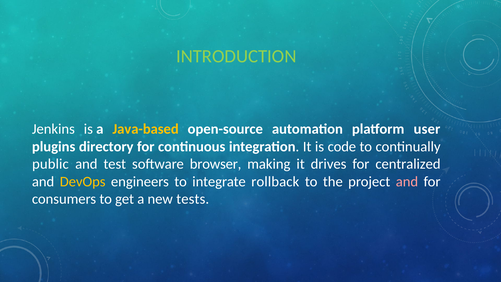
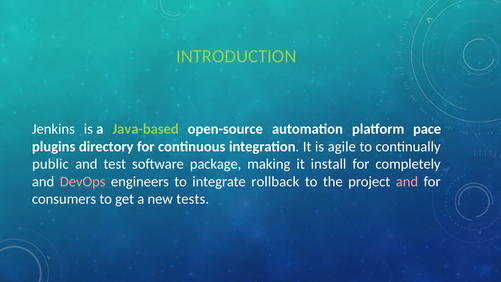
Java-based colour: yellow -> light green (146, 129)
user: user -> pace (427, 129)
code: code -> agile (342, 146)
browser: browser -> package (216, 164)
drives: drives -> install (329, 164)
centralized: centralized -> completely (408, 164)
DevOps colour: yellow -> pink (83, 181)
